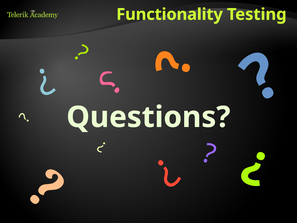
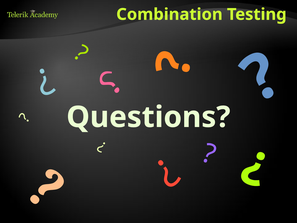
Functionality: Functionality -> Combination (169, 14)
